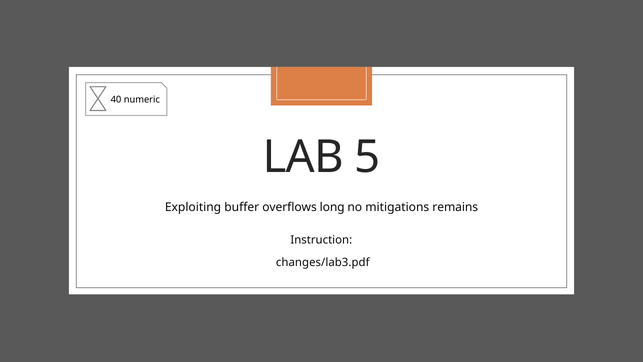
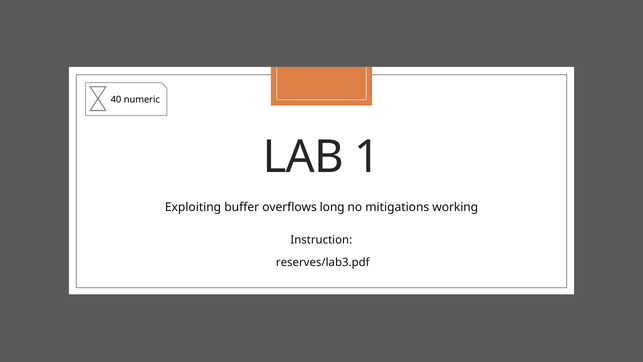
5: 5 -> 1 (367, 157)
remains: remains -> working (455, 207)
changes/lab3.pdf: changes/lab3.pdf -> reserves/lab3.pdf (323, 262)
